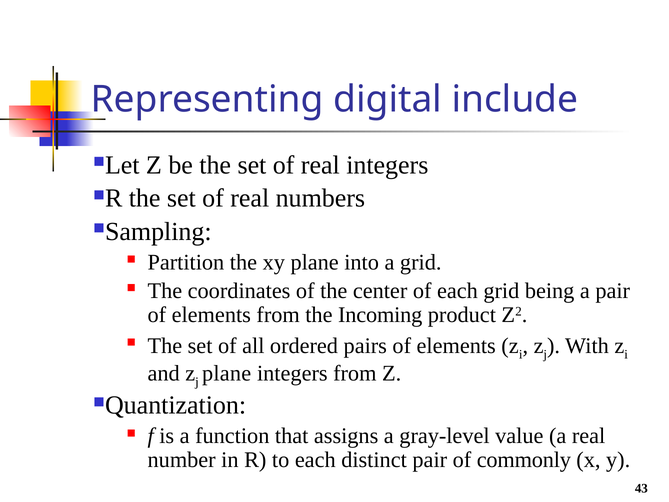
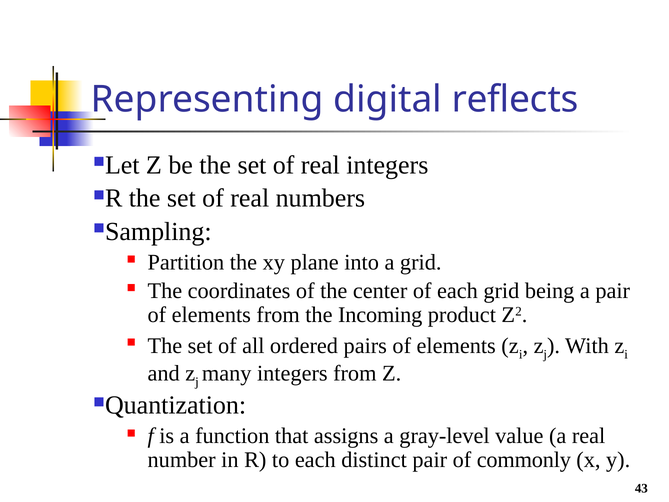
include: include -> reflects (515, 100)
plane: plane -> many (227, 373)
